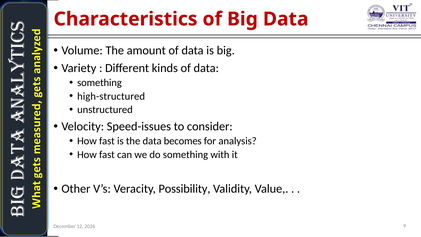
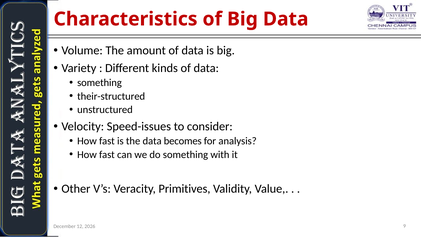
high-structured: high-structured -> their-structured (111, 96)
Possibility: Possibility -> Primitives (184, 189)
